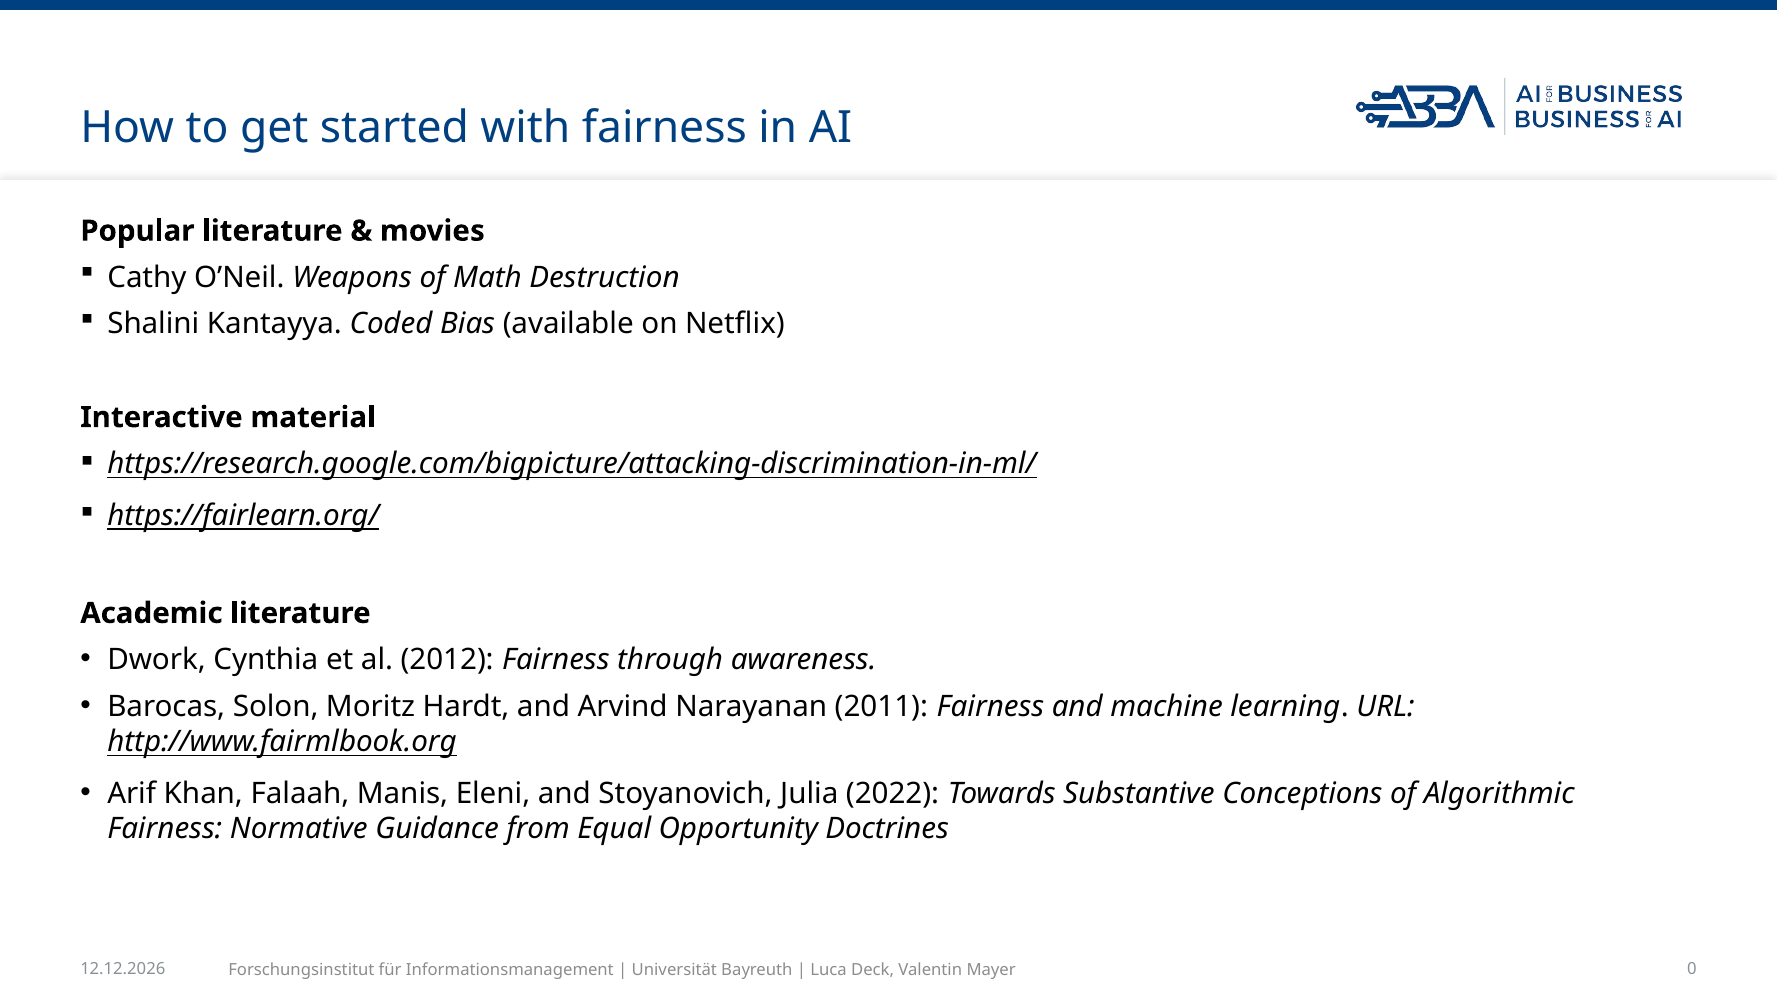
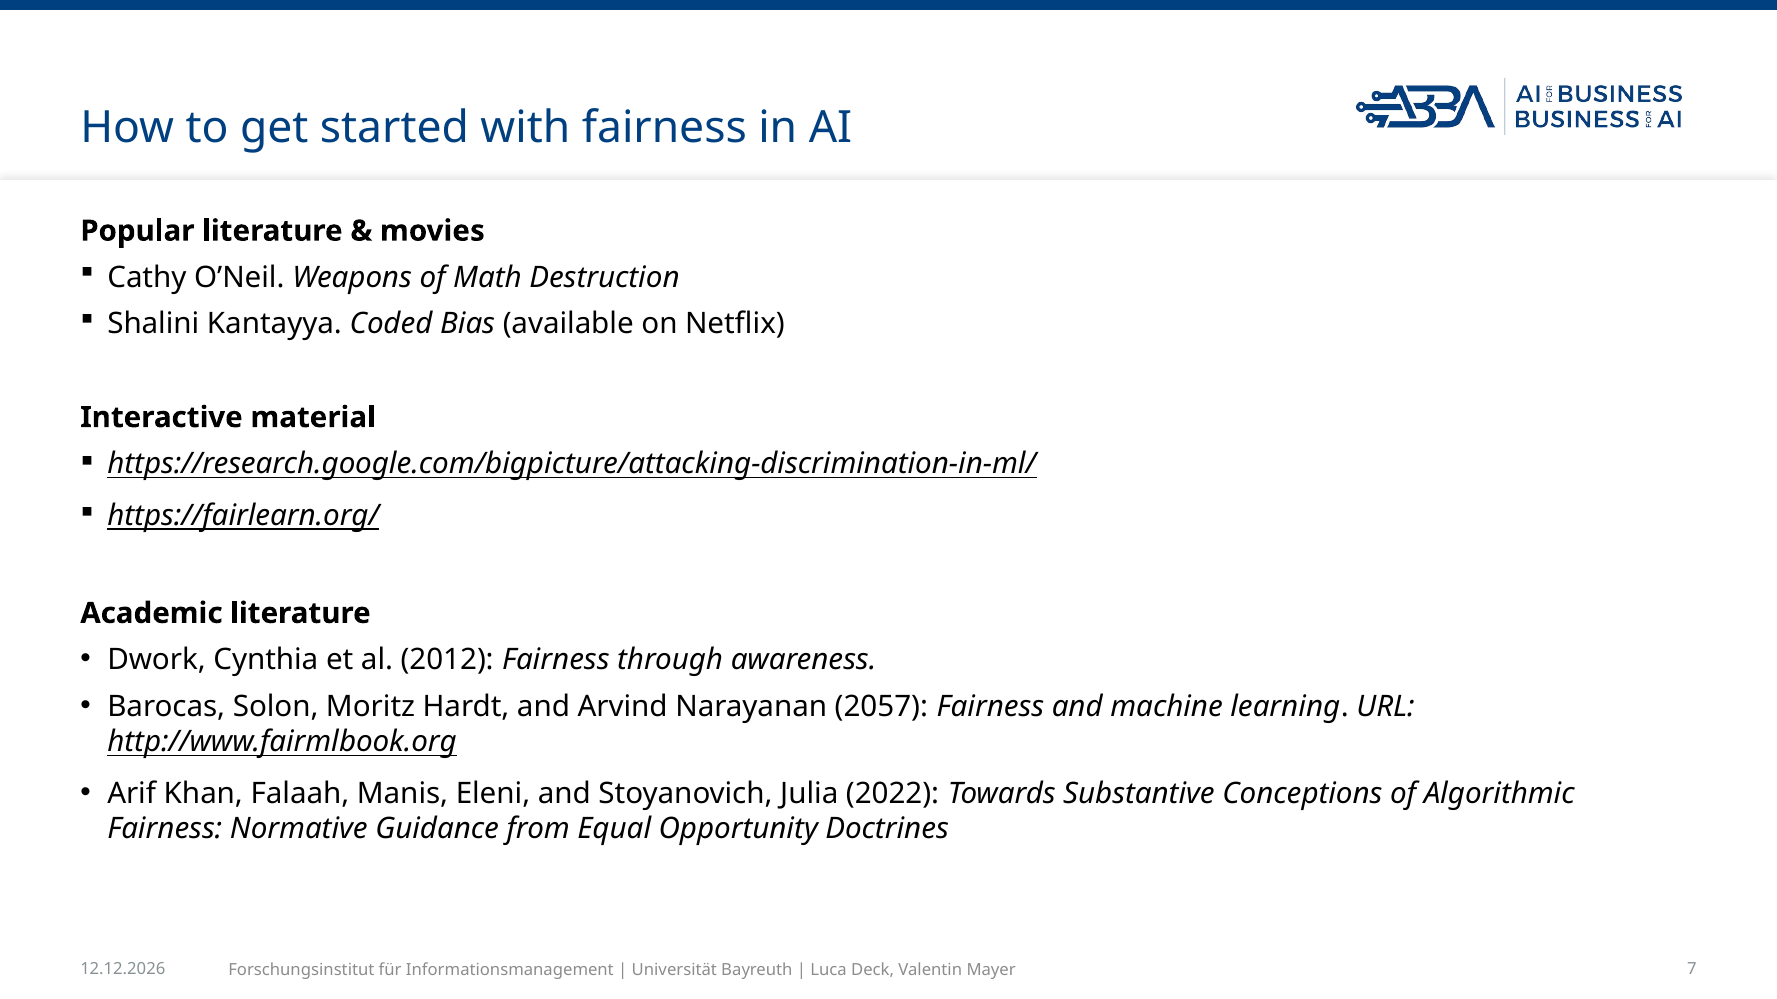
2011: 2011 -> 2057 (881, 707)
0: 0 -> 7 (1692, 970)
